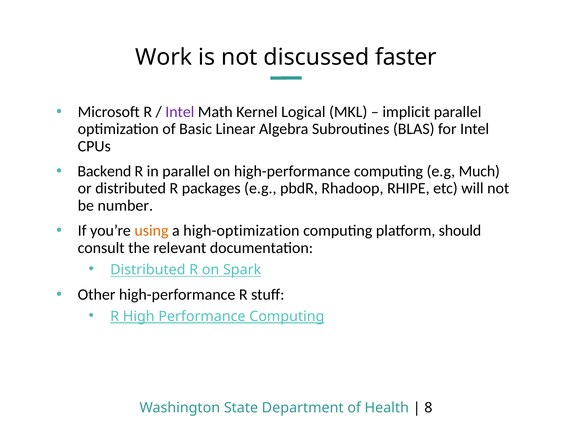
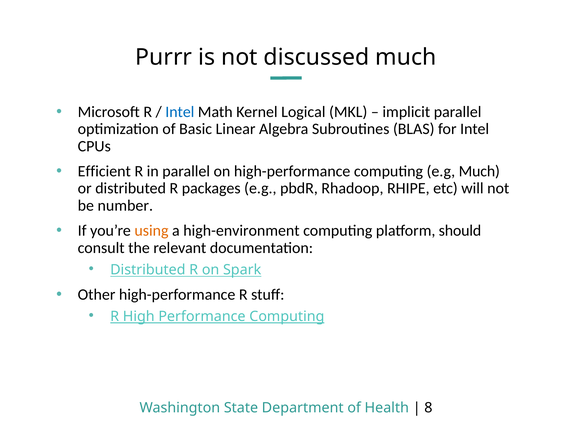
Work: Work -> Purrr (164, 57)
discussed faster: faster -> much (406, 57)
Intel colour: purple -> blue (180, 112)
Backend: Backend -> Efficient (104, 171)
high-optimization: high-optimization -> high-environment (241, 231)
